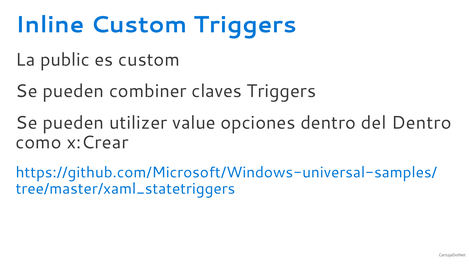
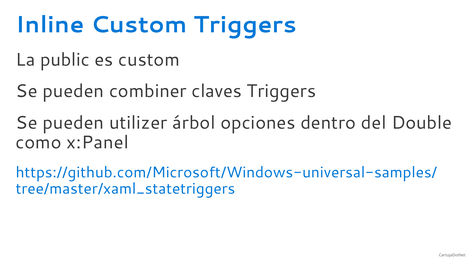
value: value -> árbol (194, 123)
del Dentro: Dentro -> Double (422, 123)
x:Crear: x:Crear -> x:Panel (98, 142)
